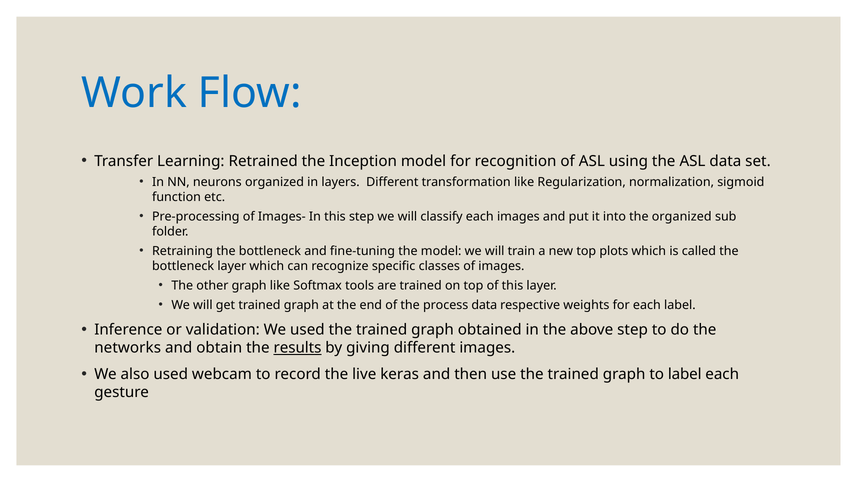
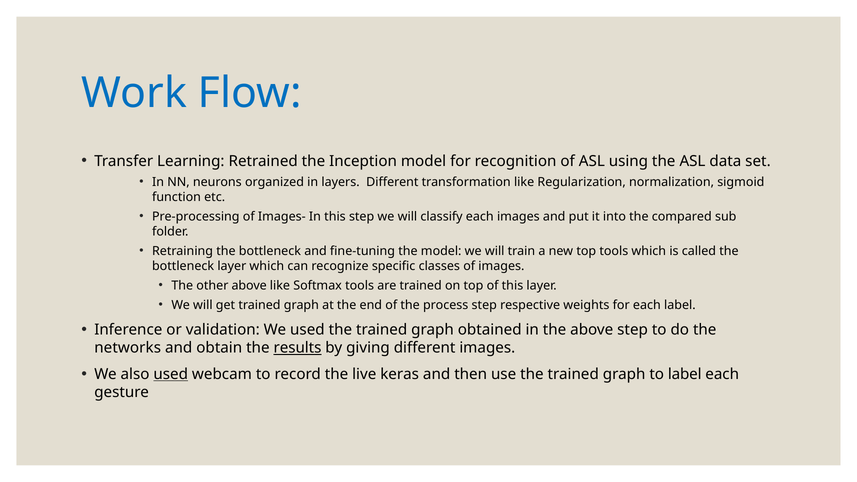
the organized: organized -> compared (682, 217)
top plots: plots -> tools (614, 251)
other graph: graph -> above (249, 285)
process data: data -> step (484, 305)
used underline: none -> present (171, 374)
